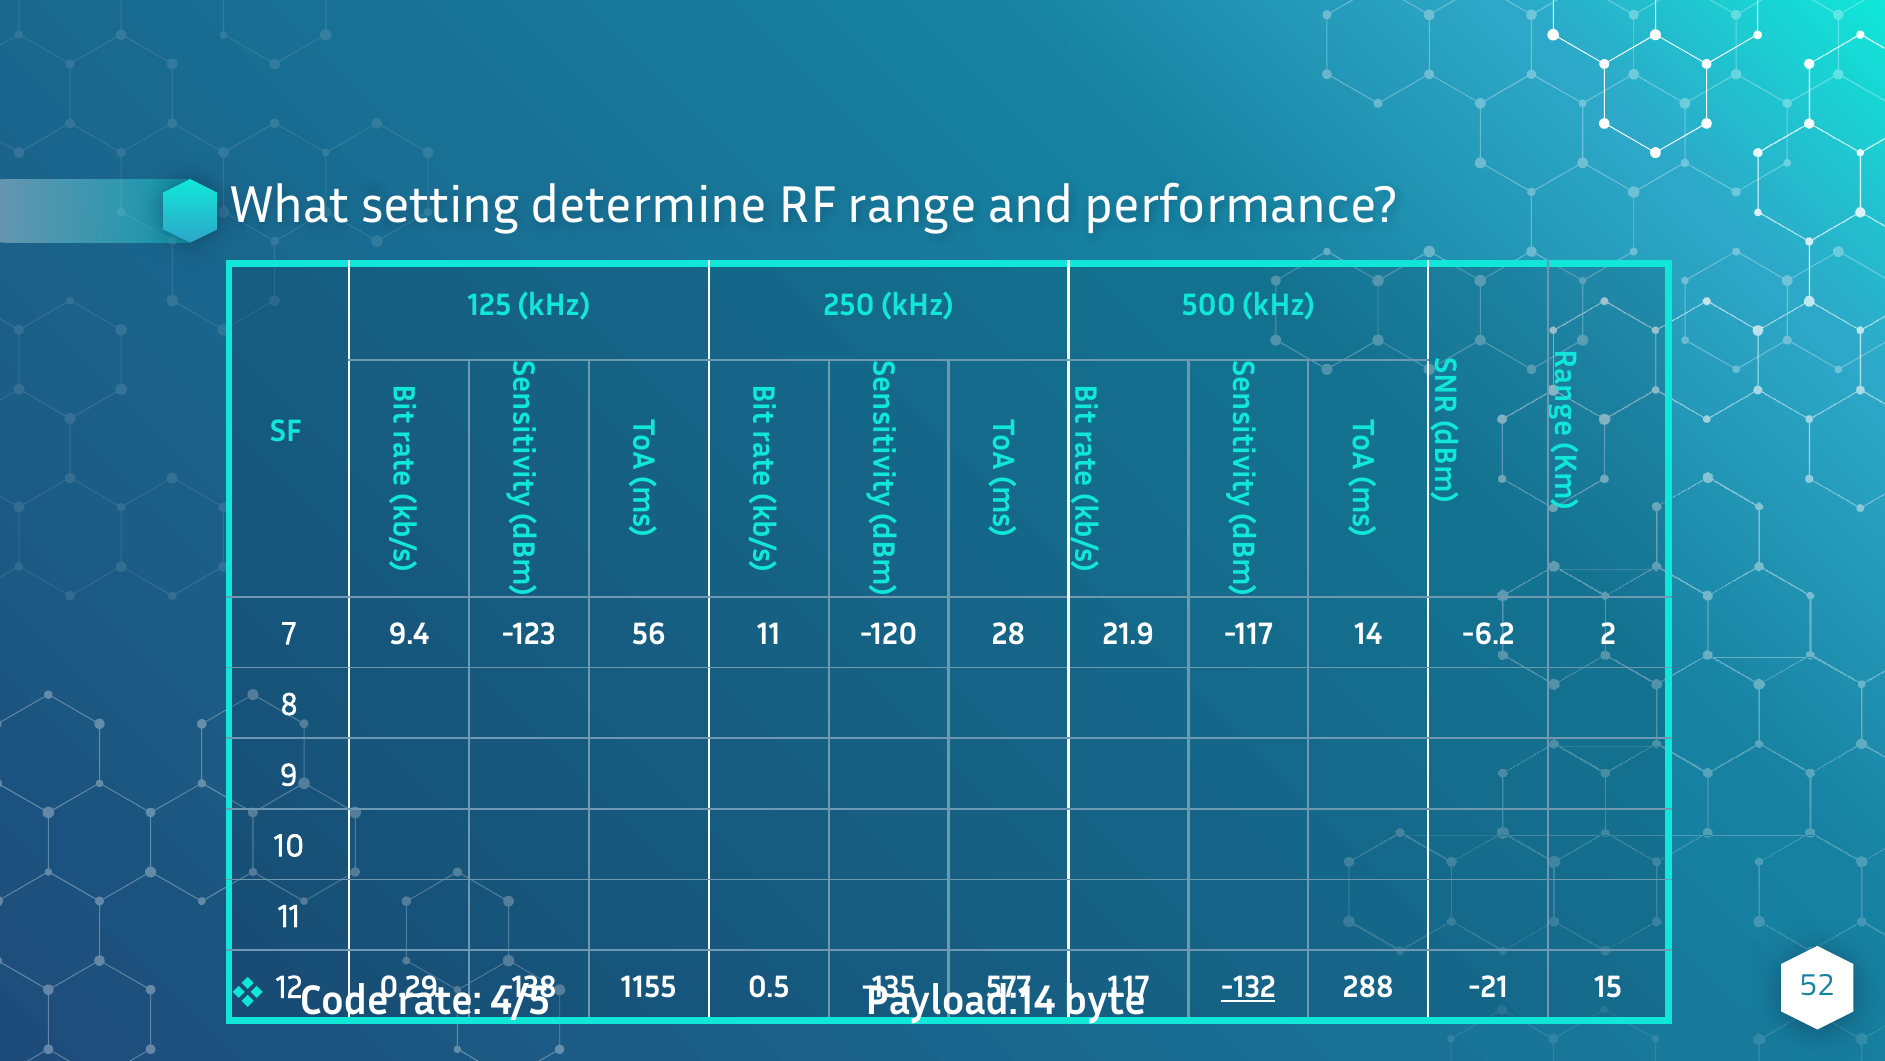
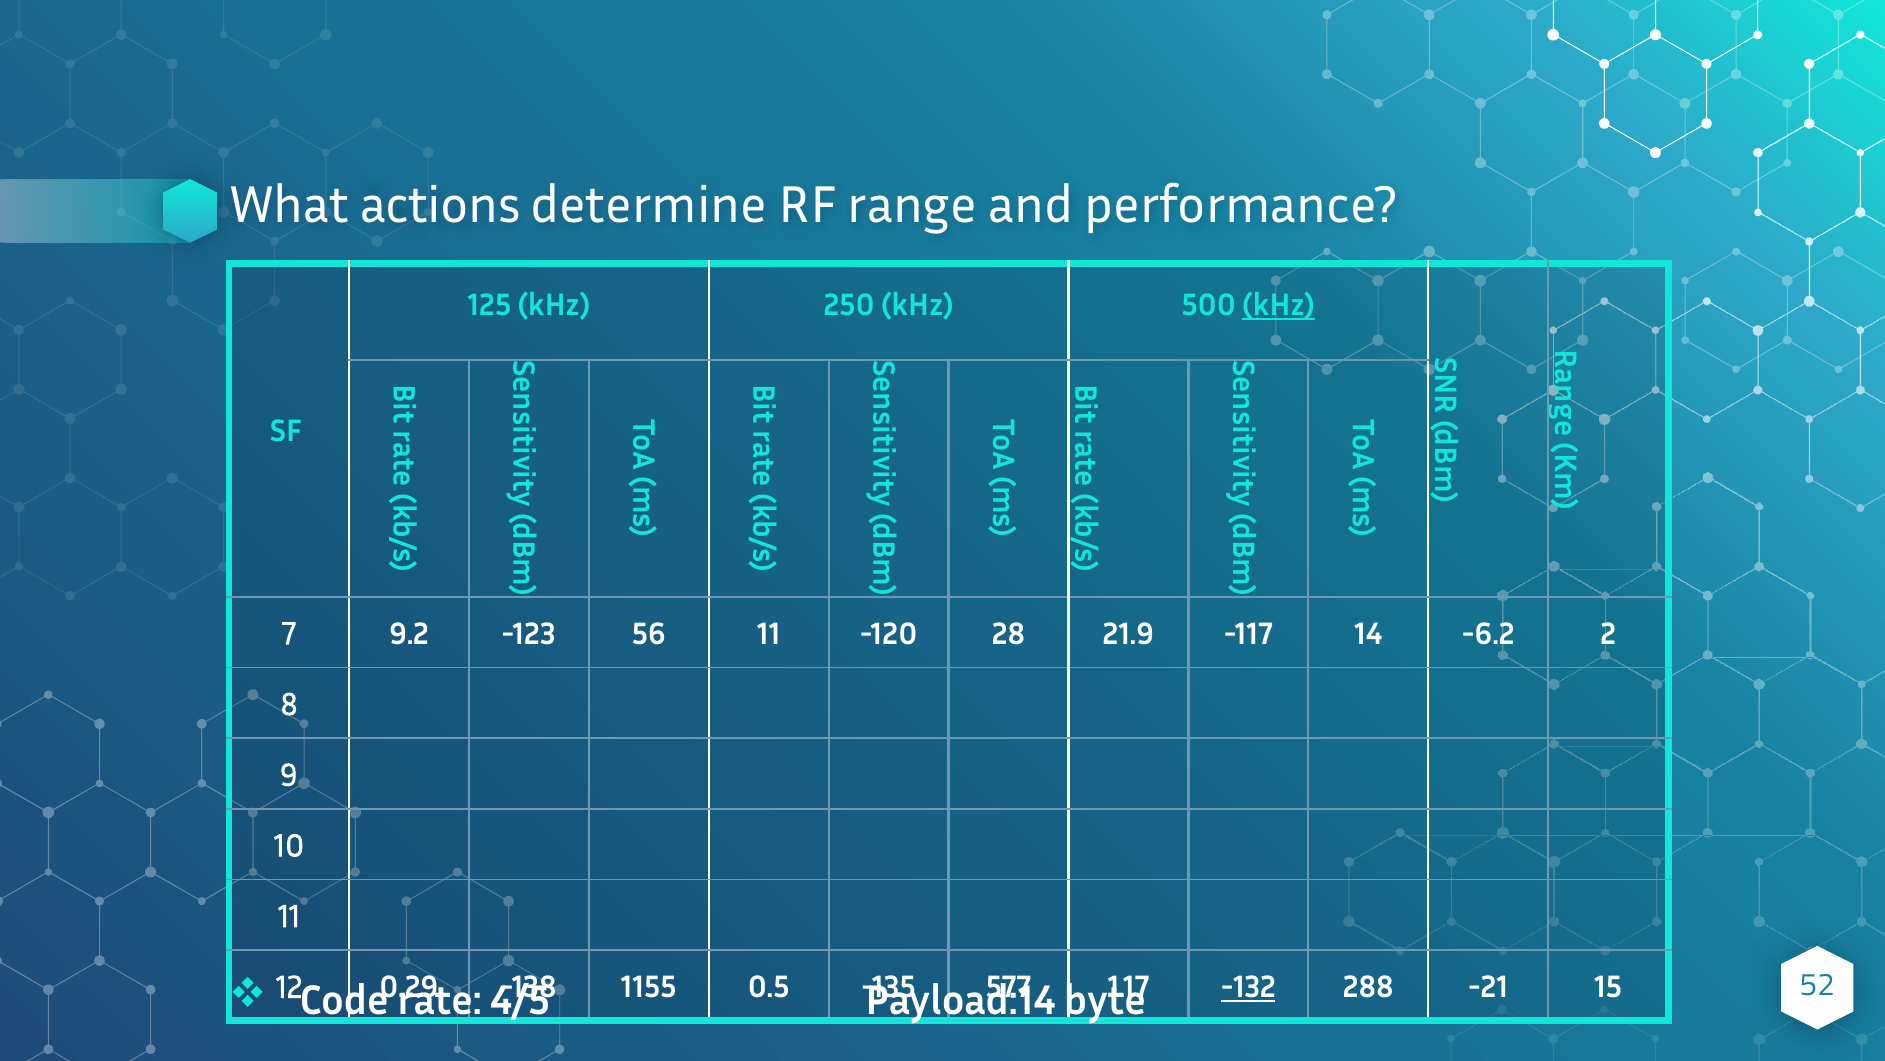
setting: setting -> actions (440, 205)
kHz underline: none -> present (1278, 305)
9.4: 9.4 -> 9.2 (409, 633)
